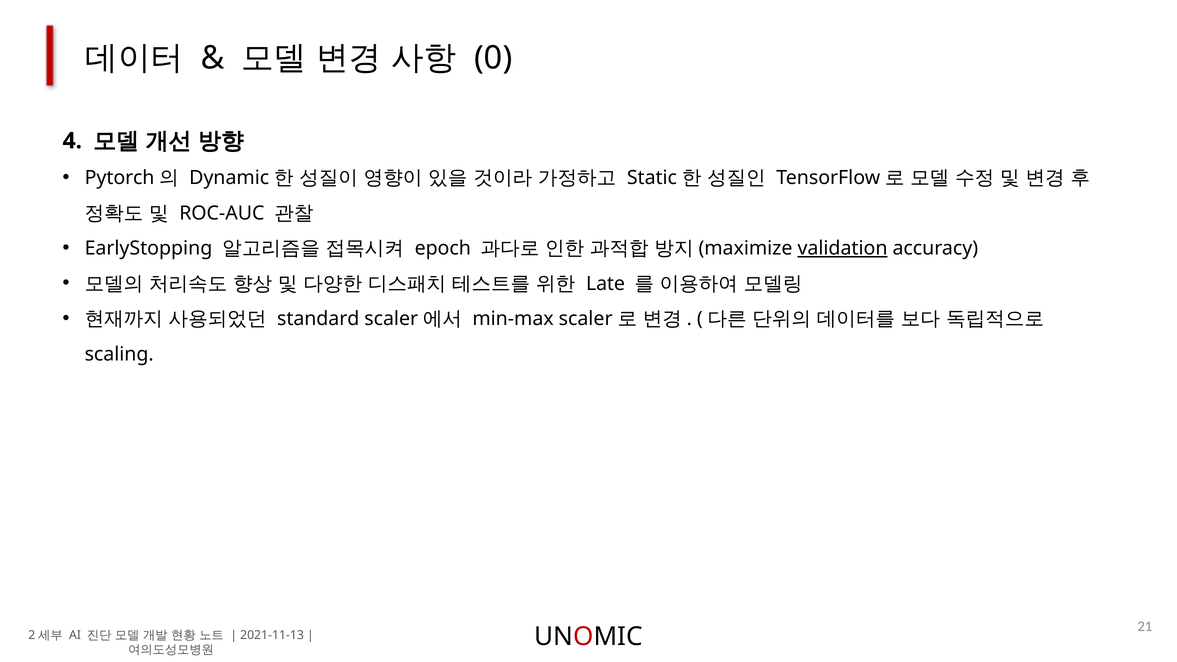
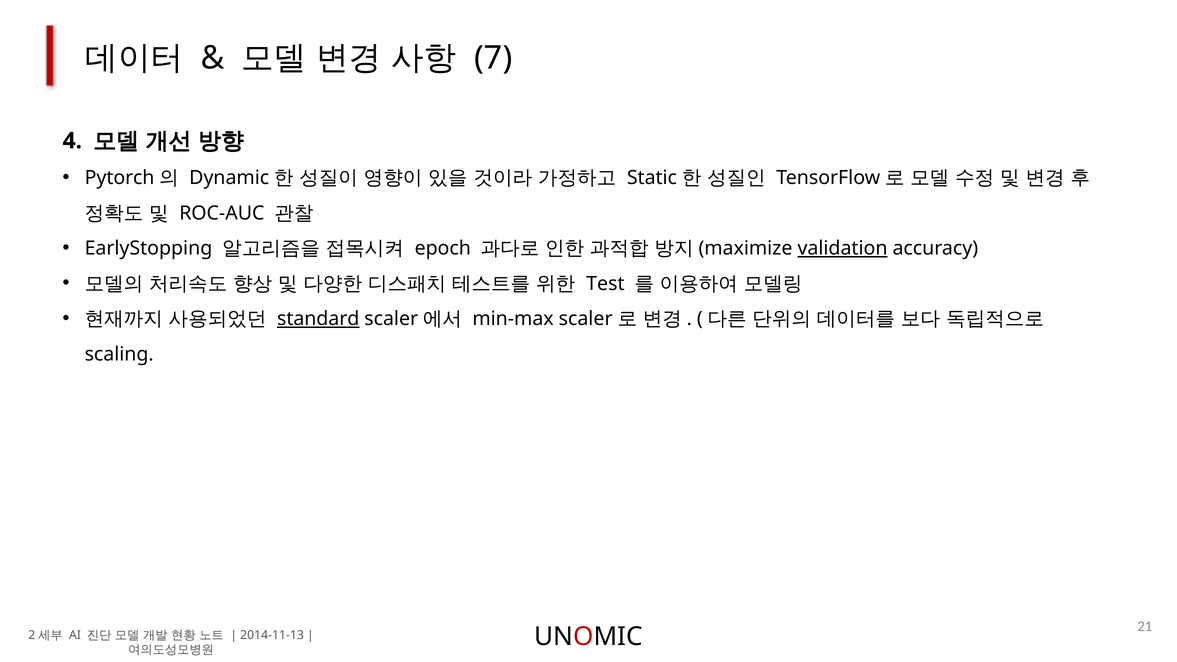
0: 0 -> 7 (493, 58)
Late: Late -> Test (605, 284)
standard underline: none -> present (318, 319)
2021-11-13: 2021-11-13 -> 2014-11-13 (272, 635)
